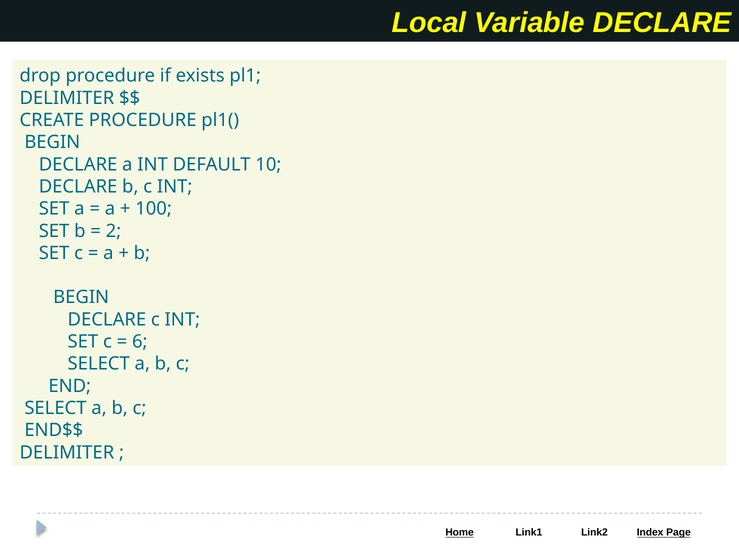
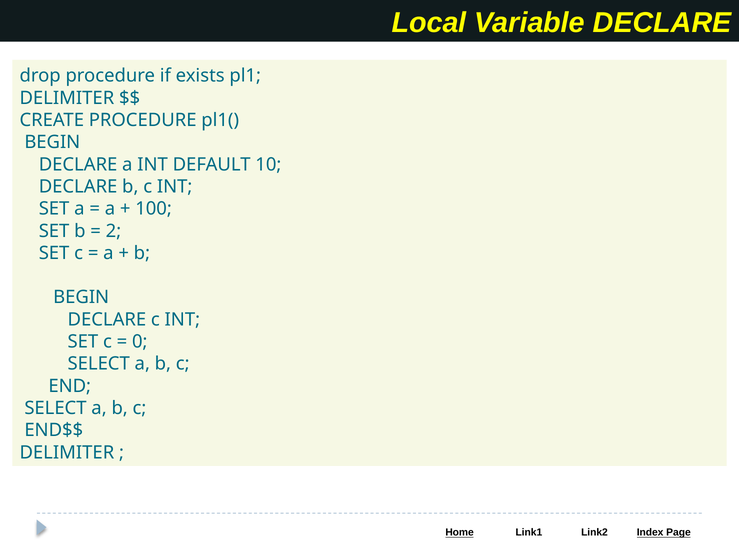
6: 6 -> 0 (140, 342)
